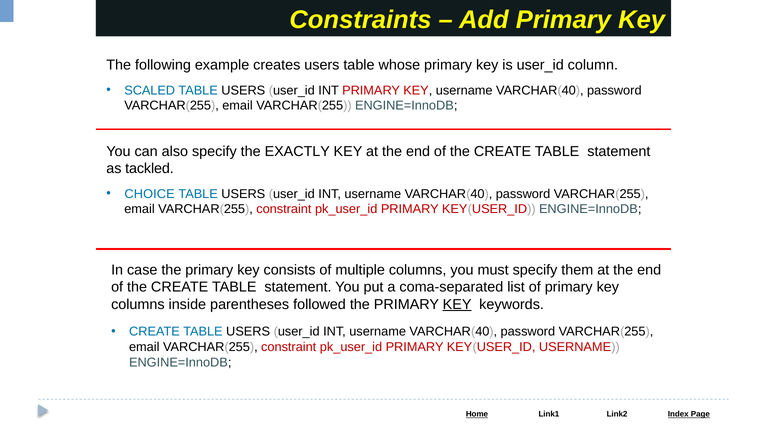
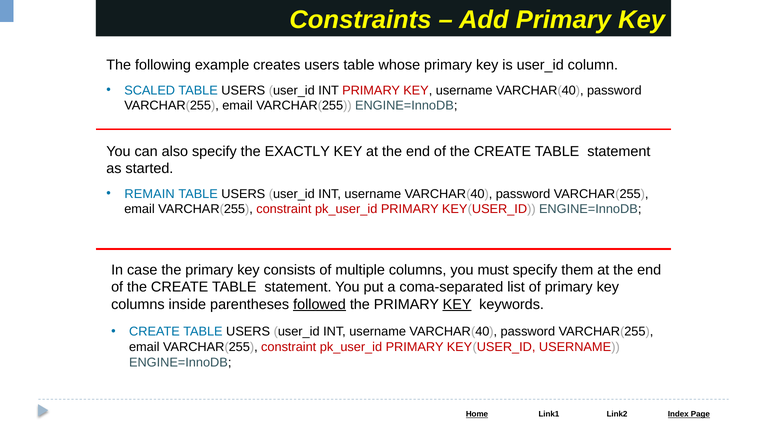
tackled: tackled -> started (149, 169)
CHOICE: CHOICE -> REMAIN (150, 194)
followed underline: none -> present (320, 305)
